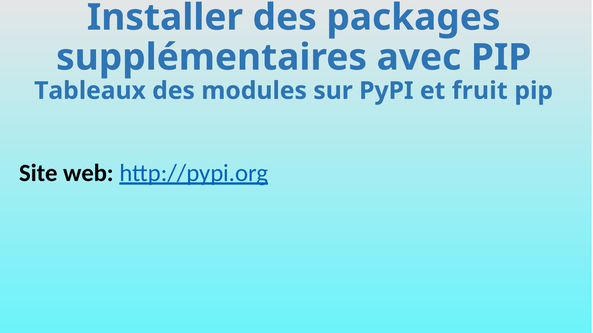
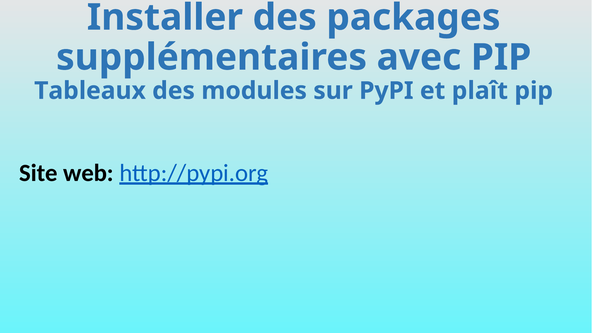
fruit: fruit -> plaît (480, 91)
